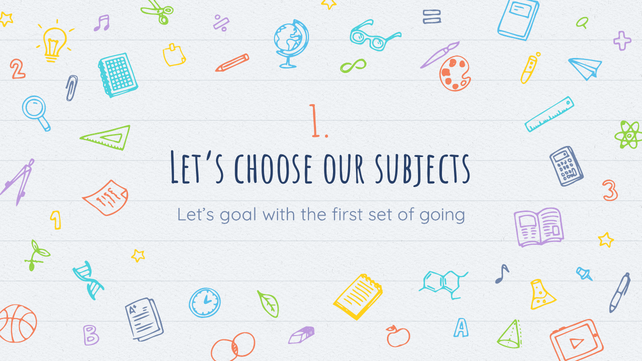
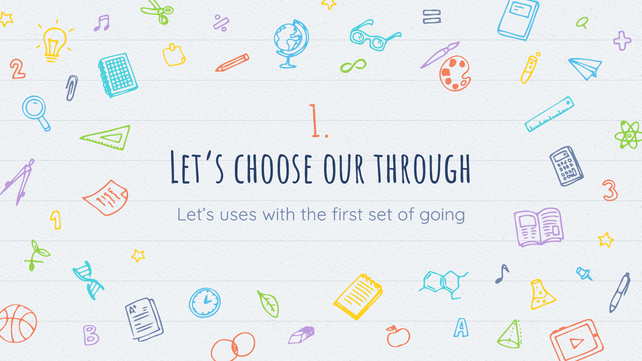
subjects: subjects -> through (423, 169)
goal: goal -> uses (238, 215)
